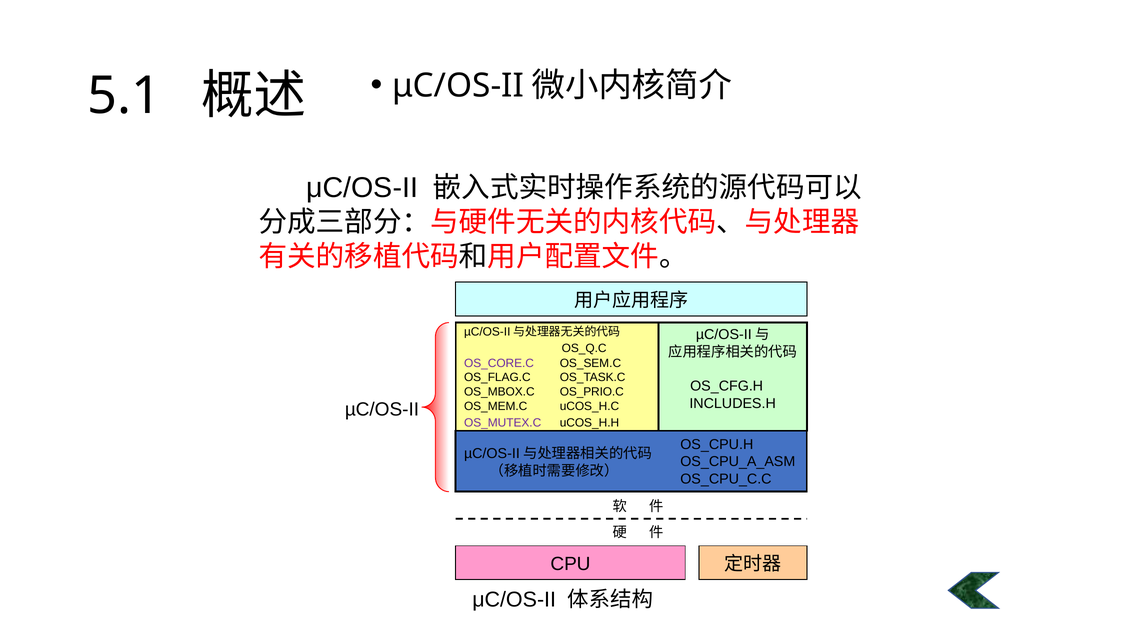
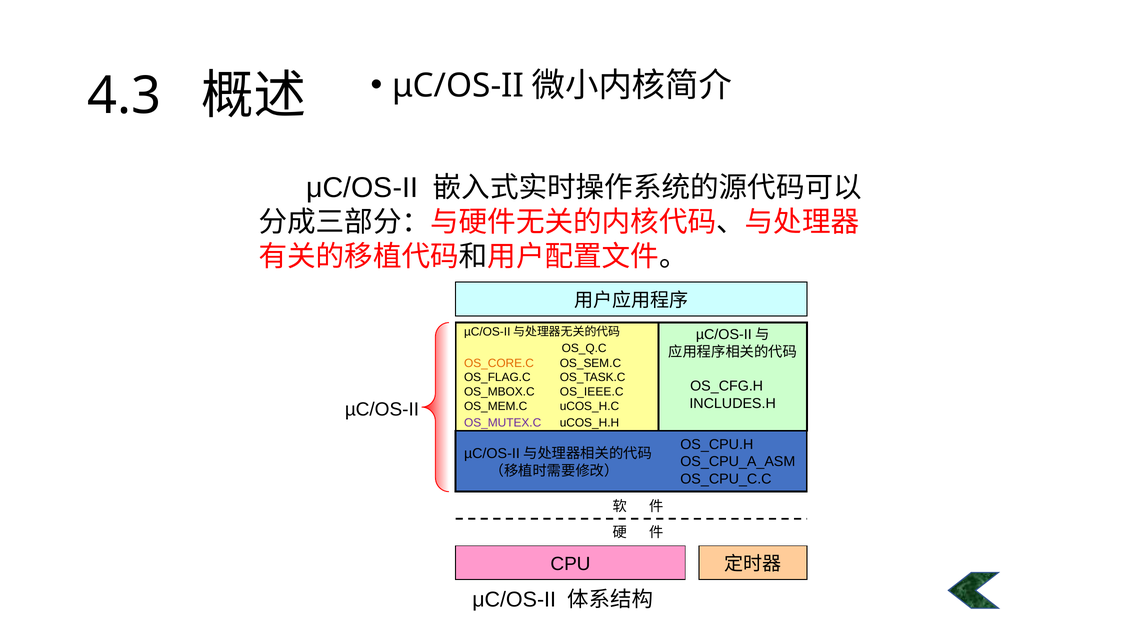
5.1: 5.1 -> 4.3 (124, 96)
OS_CORE.C colour: purple -> orange (499, 363)
OS_PRIO.C: OS_PRIO.C -> OS_IEEE.C (592, 392)
